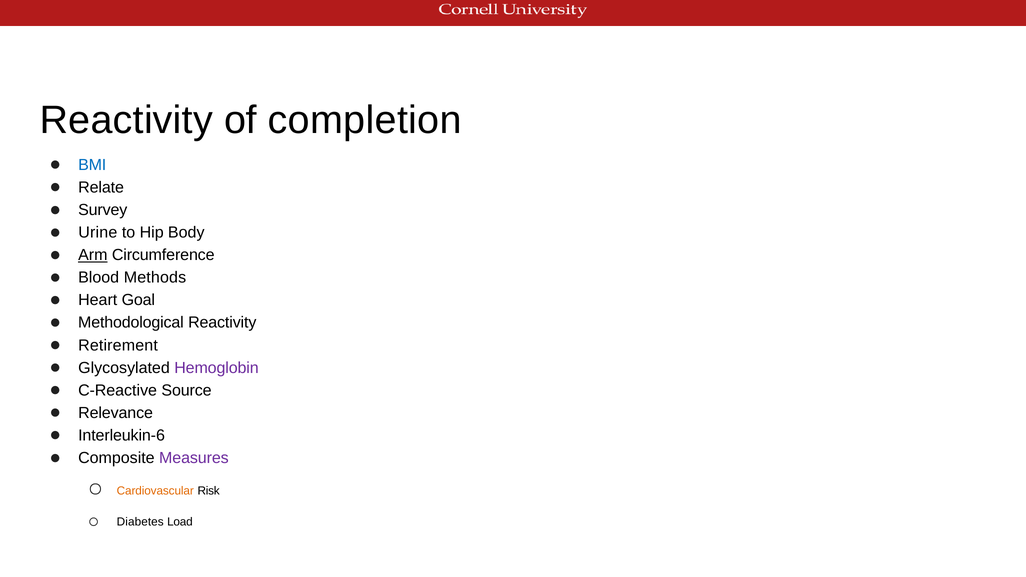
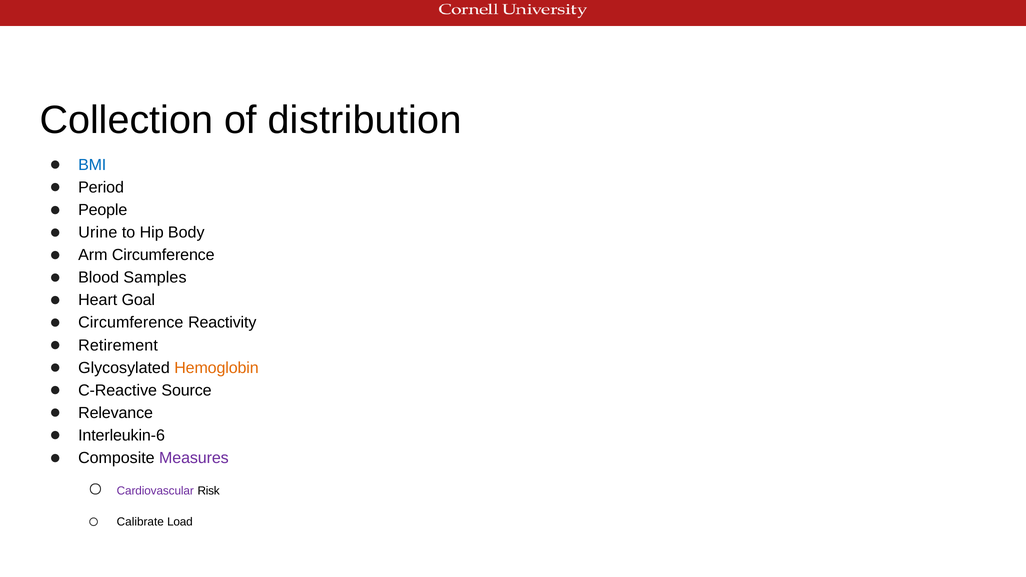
Reactivity: Reactivity -> Collection (126, 120)
completion: completion -> distribution (365, 120)
Relate: Relate -> Period (101, 187)
Survey: Survey -> People (103, 210)
Arm underline: present -> none (93, 255)
Methods: Methods -> Samples (155, 278)
Methodological: Methodological -> Circumference (131, 323)
Hemoglobin colour: purple -> orange (216, 368)
Cardiovascular colour: orange -> purple (155, 491)
Diabetes: Diabetes -> Calibrate (140, 522)
